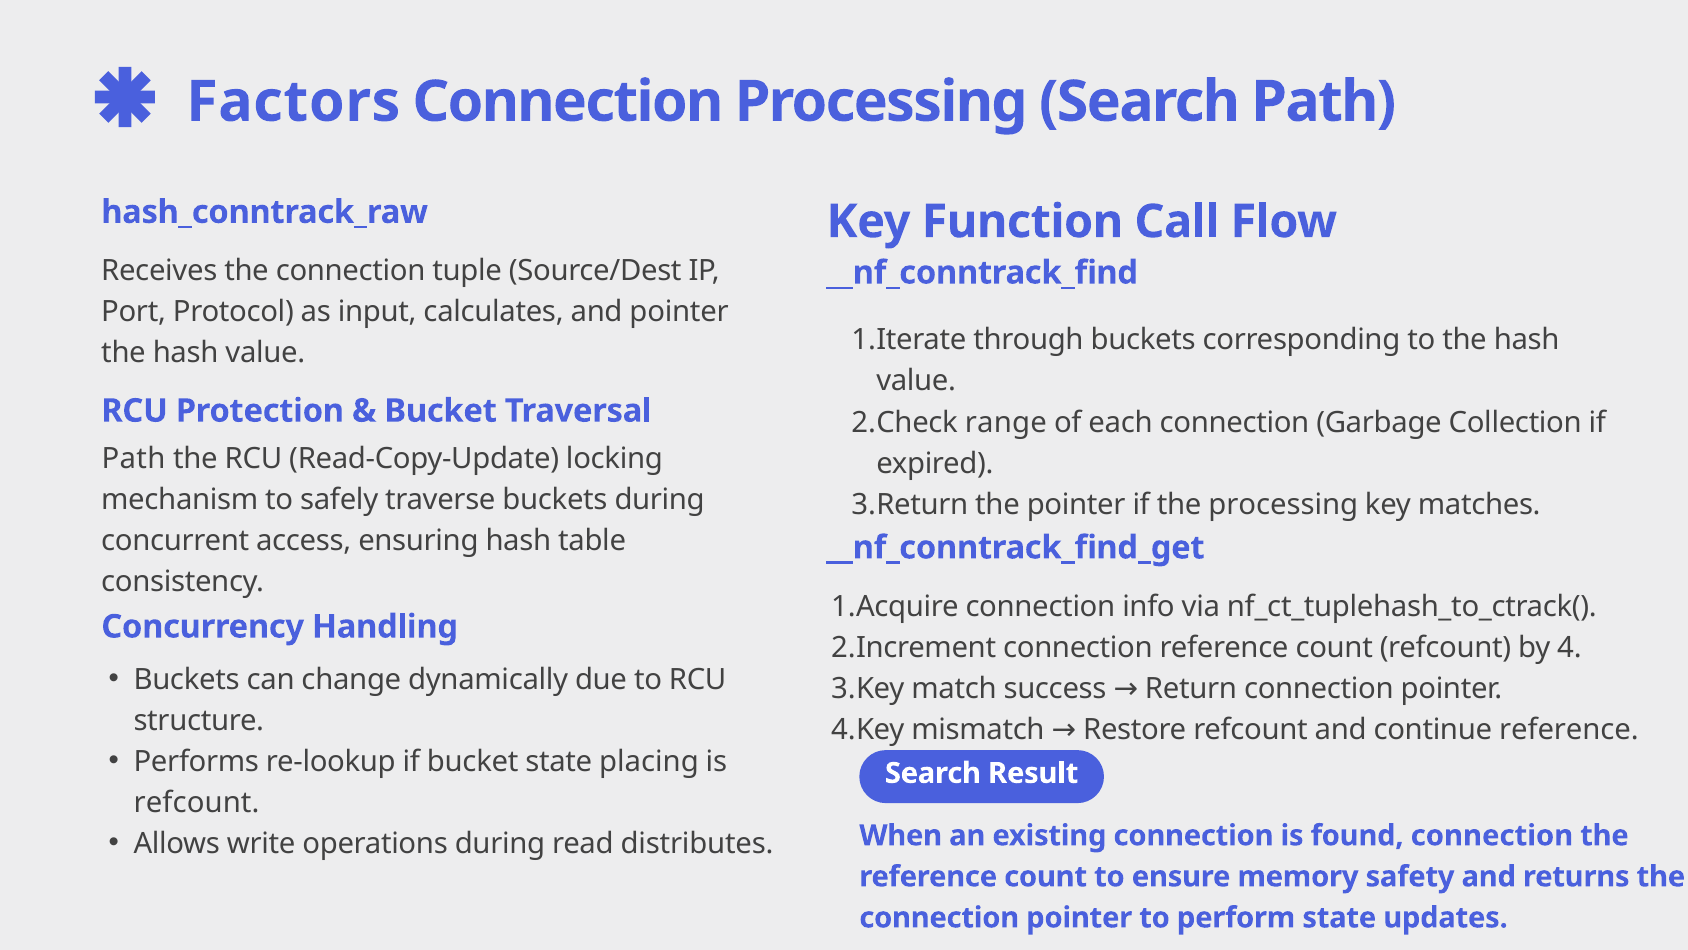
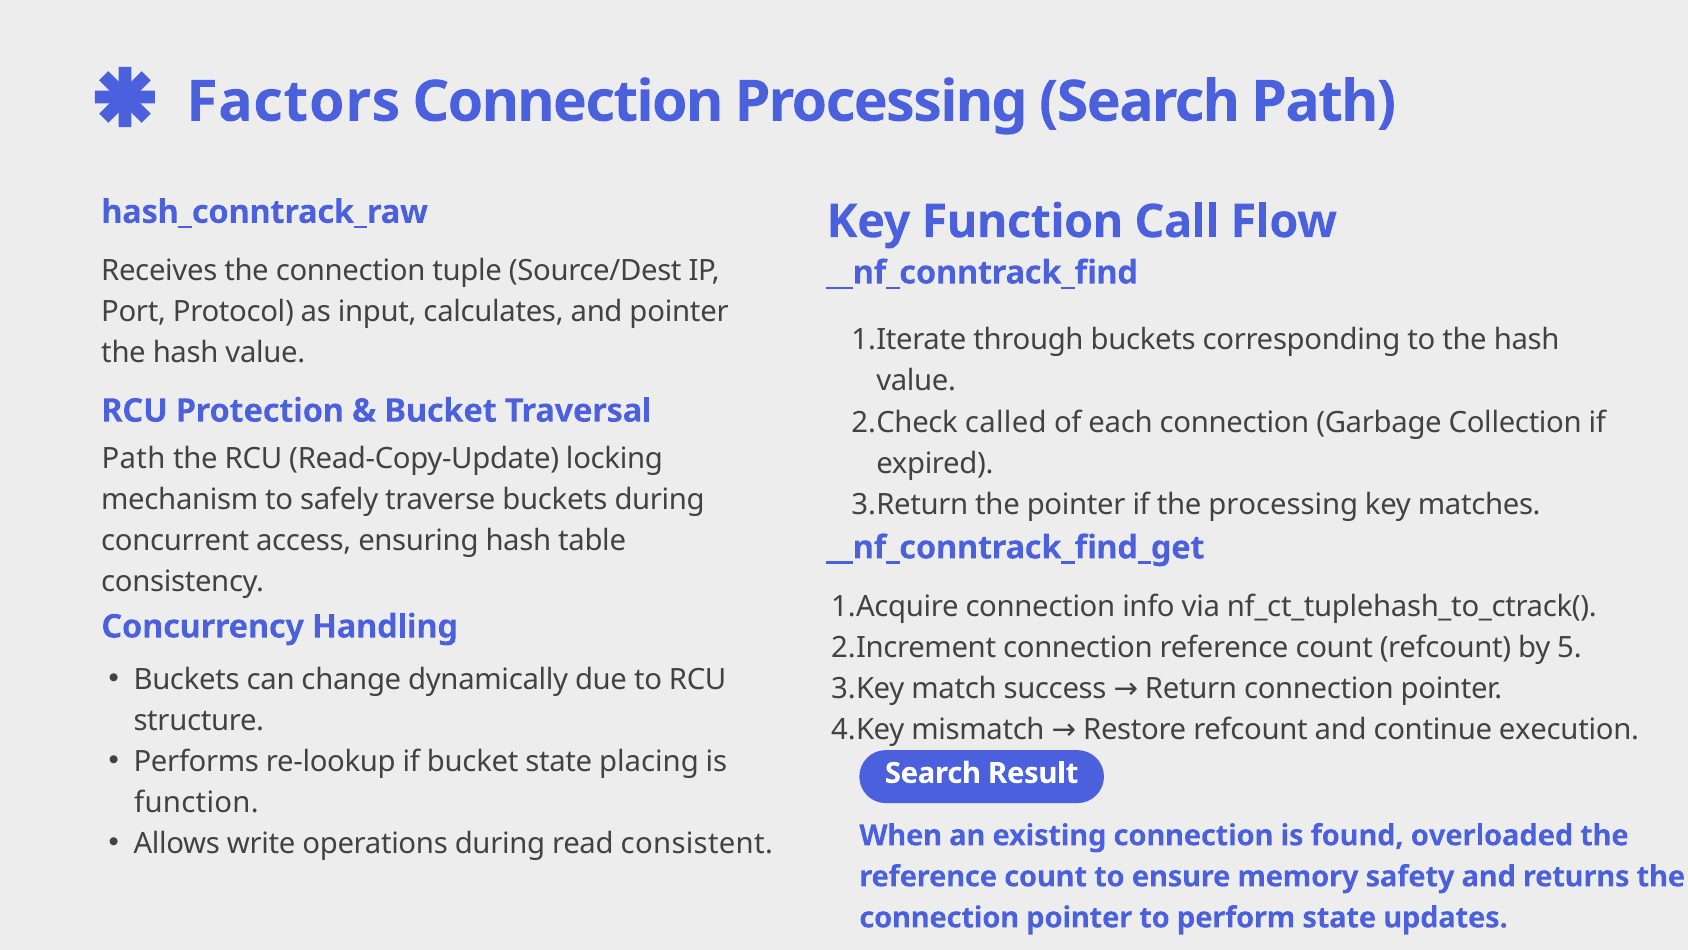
range: range -> called (1006, 422)
4: 4 -> 5 (1569, 647)
continue reference: reference -> execution (1569, 729)
refcount: refcount -> function (196, 802)
distributes: distributes -> consistent (697, 843)
found connection: connection -> overloaded (1492, 835)
